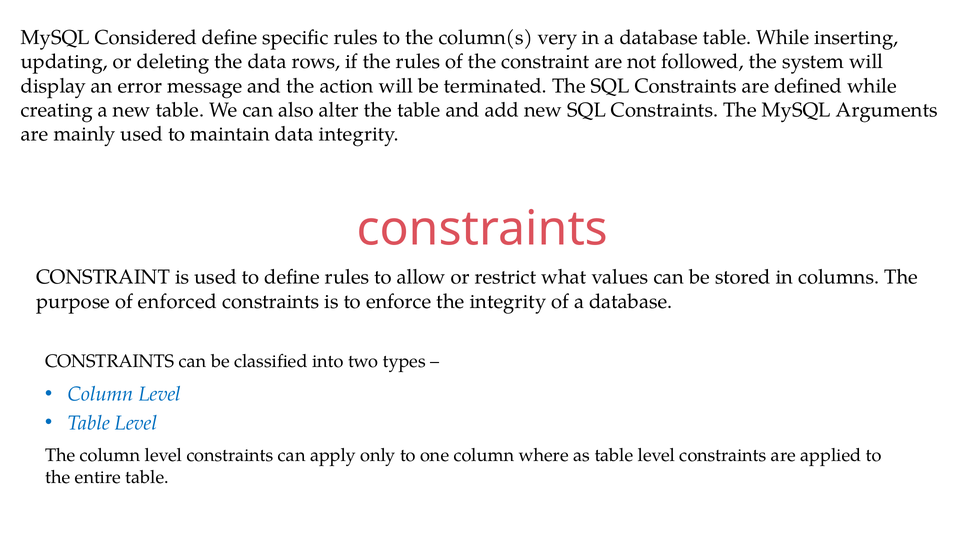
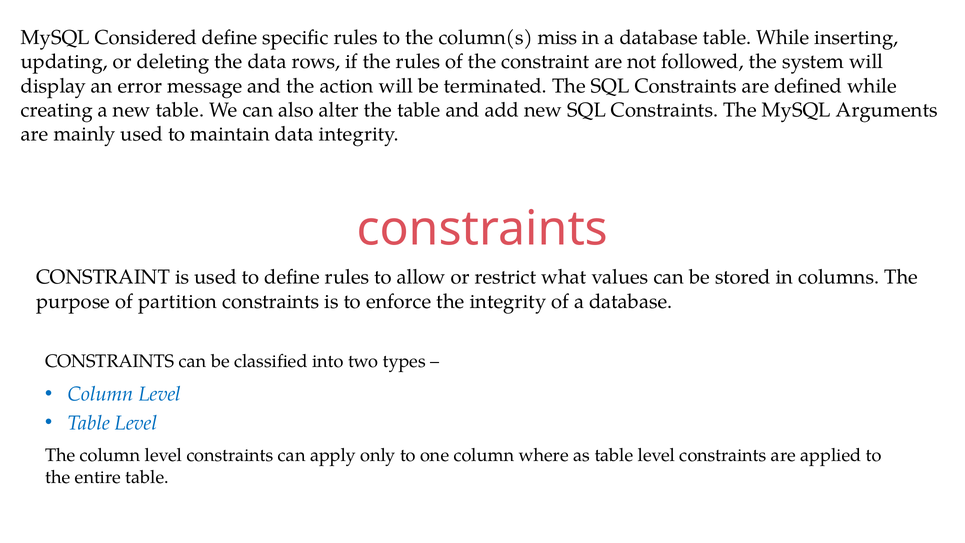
very: very -> miss (558, 38)
enforced: enforced -> partition (178, 301)
